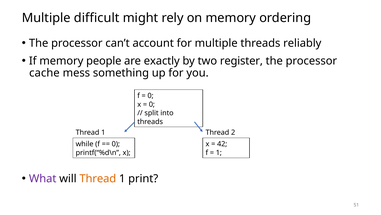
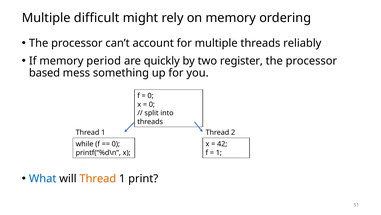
people: people -> period (104, 61)
exactly: exactly -> quickly (162, 61)
cache: cache -> based (45, 73)
What colour: purple -> blue (43, 178)
